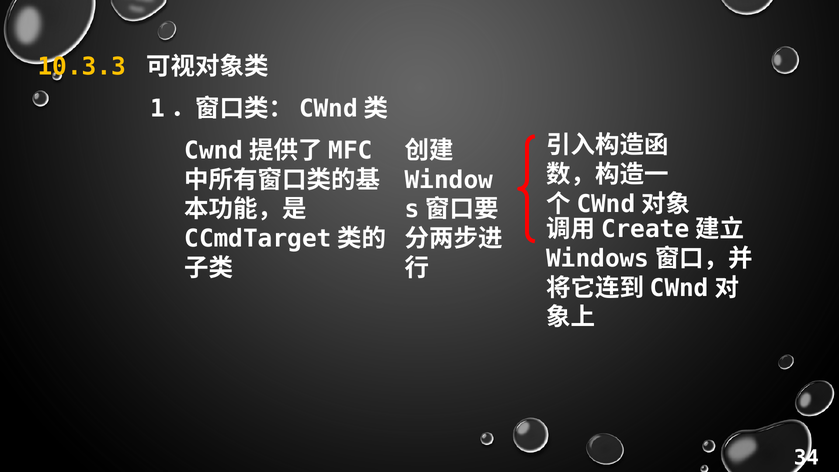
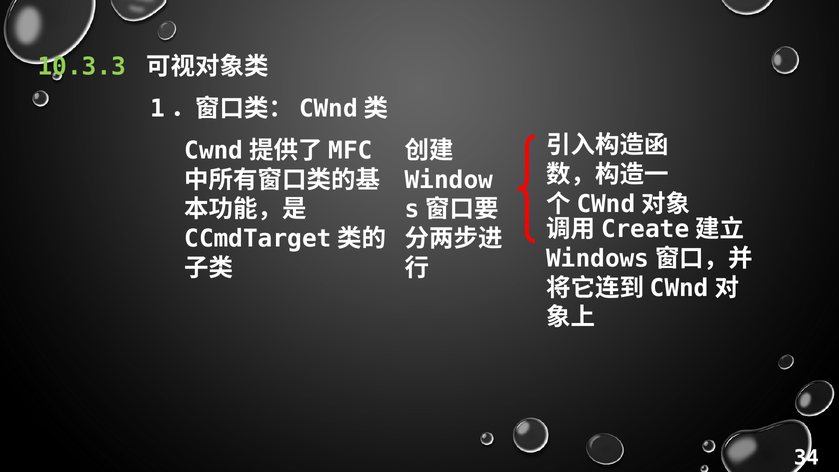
10.3.3 colour: yellow -> light green (82, 66)
